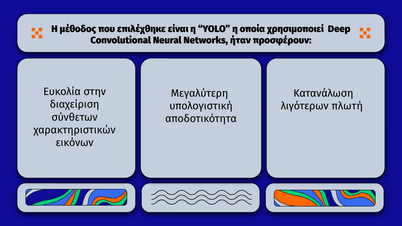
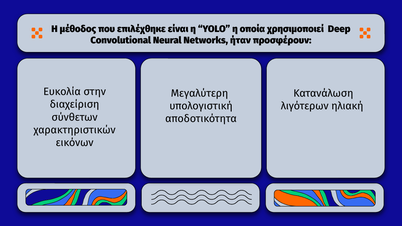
πλωτή: πλωτή -> ηλιακή (347, 106)
